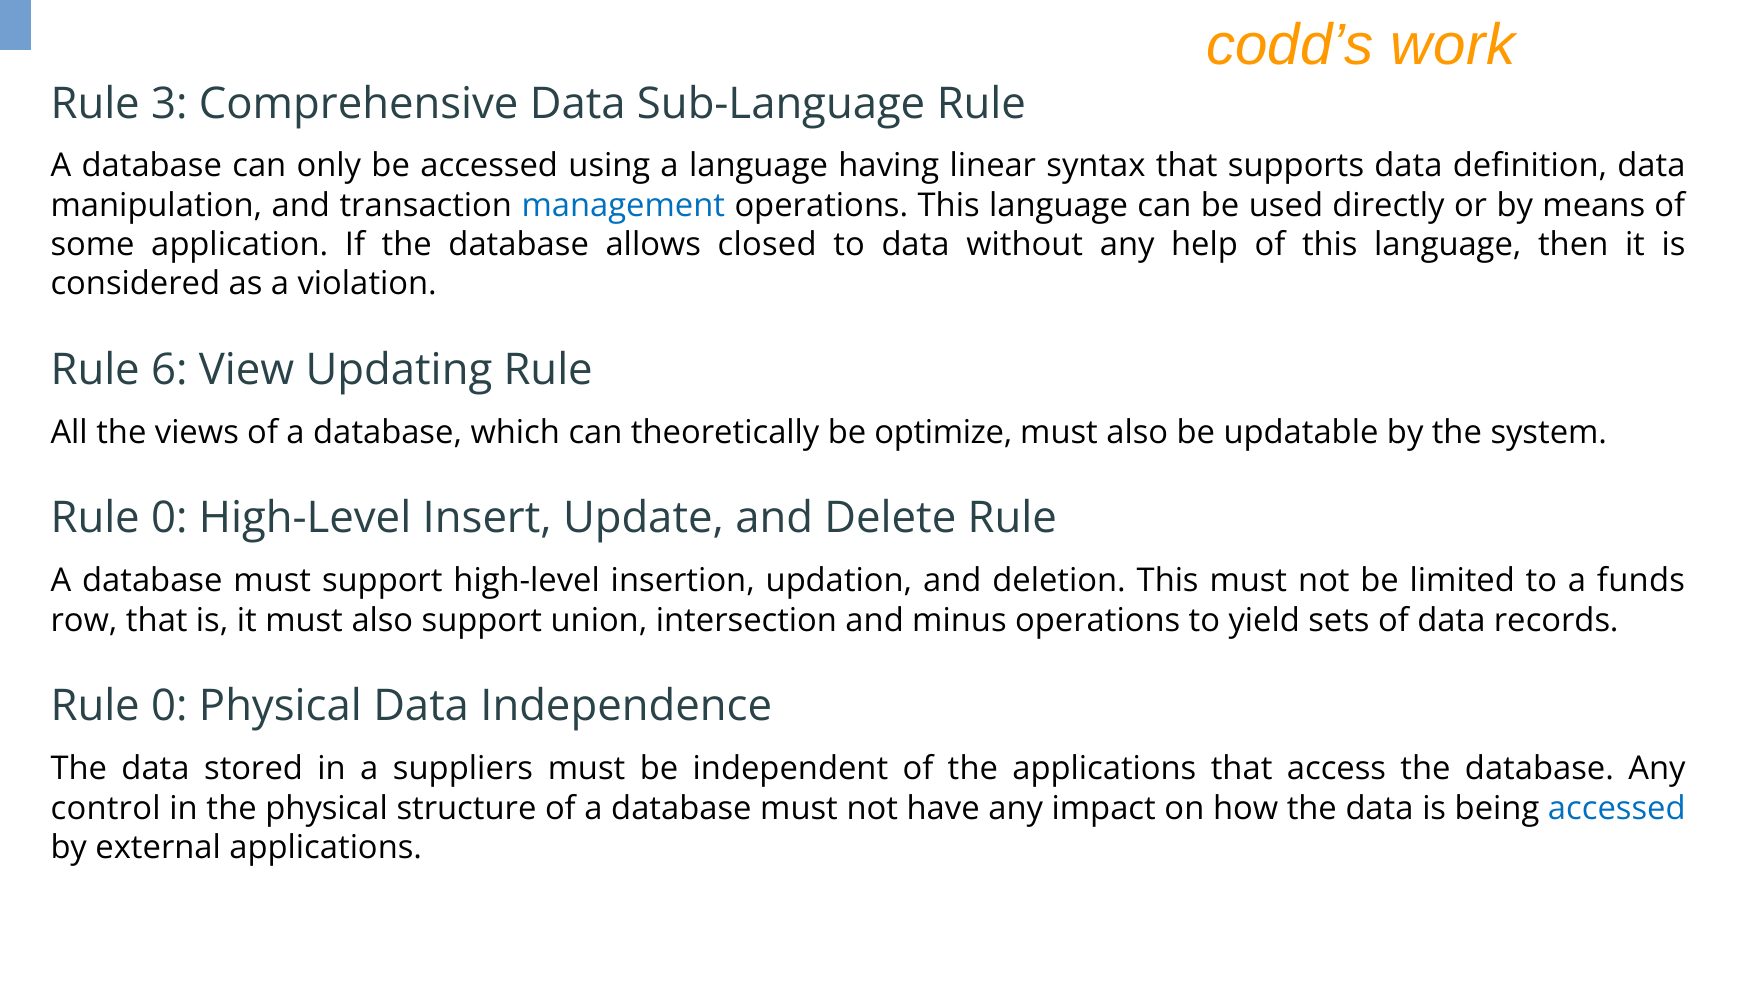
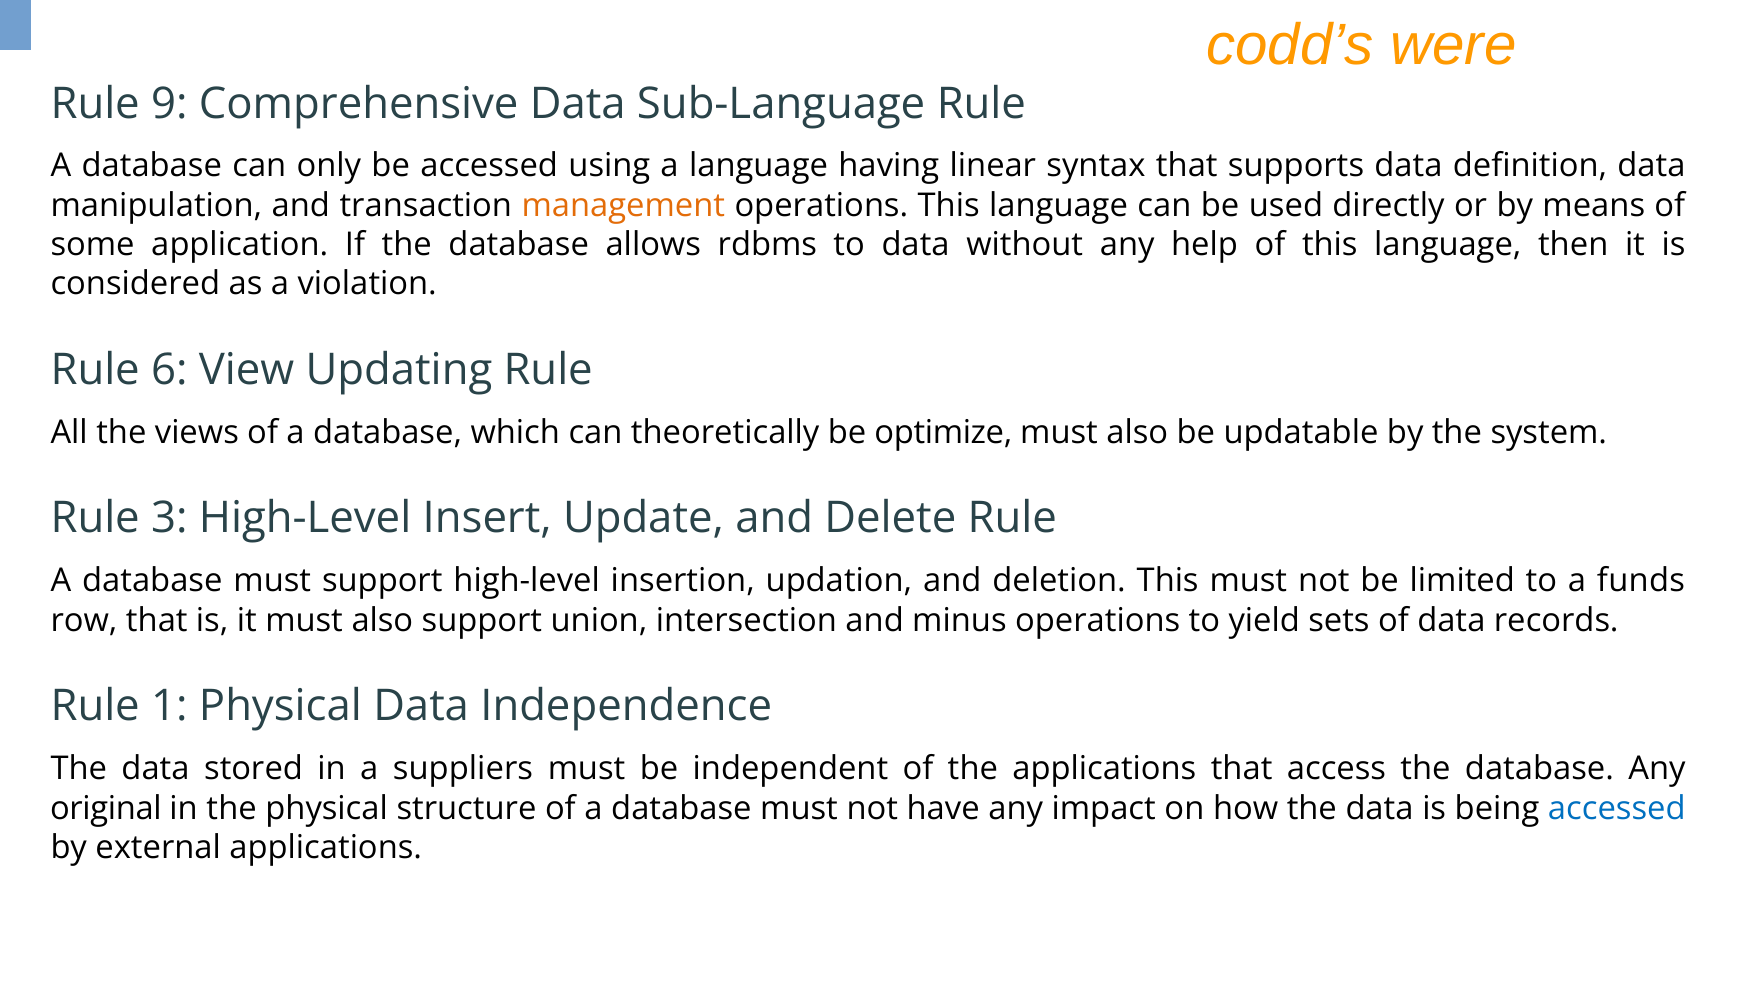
work: work -> were (1453, 45)
3: 3 -> 9 (169, 104)
management colour: blue -> orange (623, 205)
closed: closed -> rdbms (767, 245)
0: 0 -> 3 (169, 519)
0: 0 -> 1 (169, 707)
control: control -> original (106, 808)
